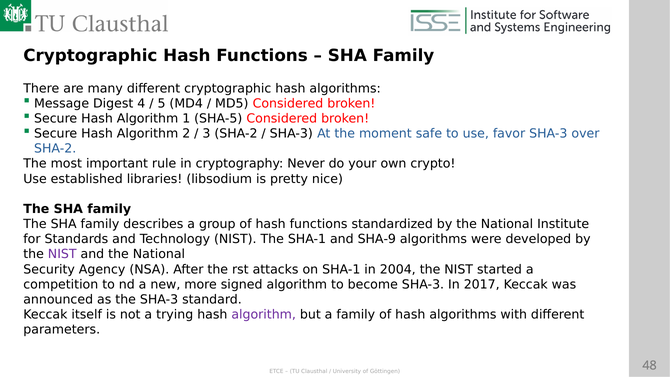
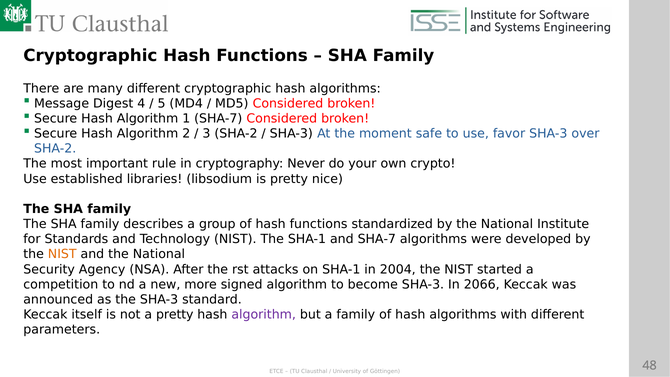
1 SHA-5: SHA-5 -> SHA-7 (218, 119)
and SHA-9: SHA-9 -> SHA-7 (377, 239)
NIST colour: purple -> orange (62, 254)
2017: 2017 -> 2066 (482, 284)
a trying: trying -> pretty (175, 315)
